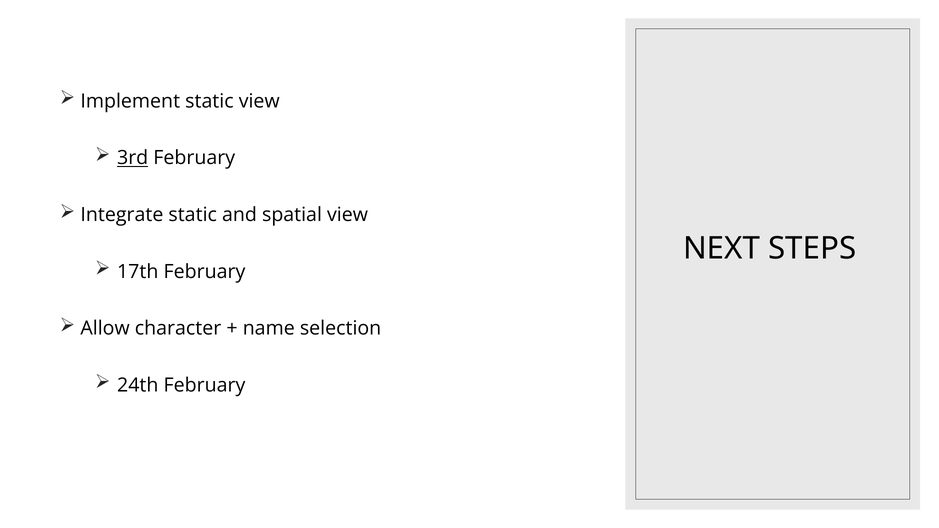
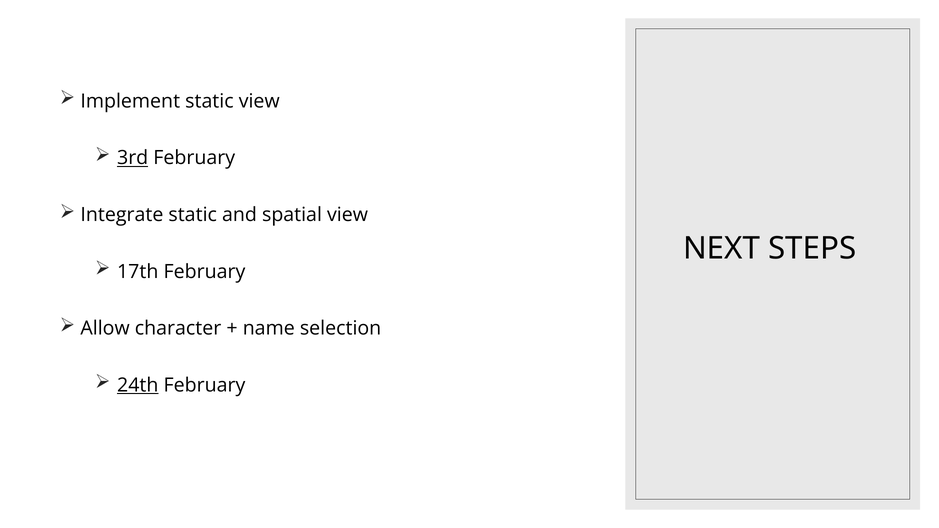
24th underline: none -> present (138, 385)
